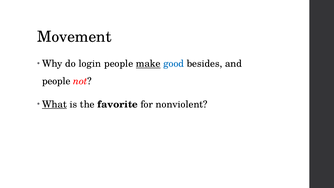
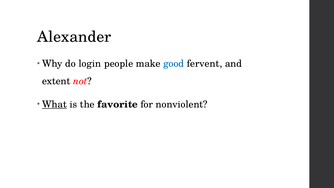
Movement: Movement -> Alexander (74, 37)
make underline: present -> none (148, 64)
besides: besides -> fervent (204, 64)
people: people -> extent (56, 81)
